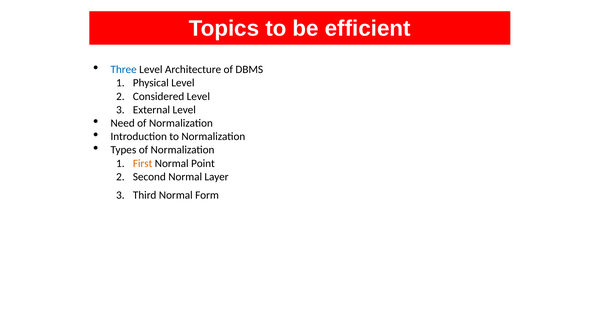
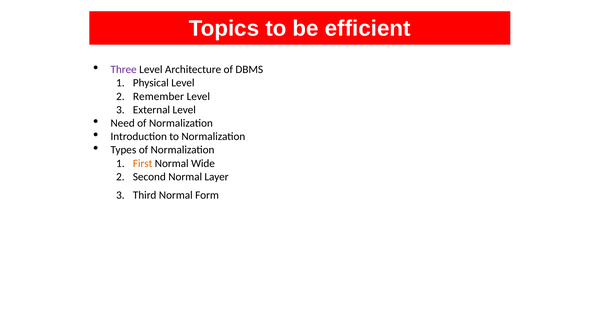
Three colour: blue -> purple (124, 70)
Considered: Considered -> Remember (159, 96)
Point: Point -> Wide (203, 164)
